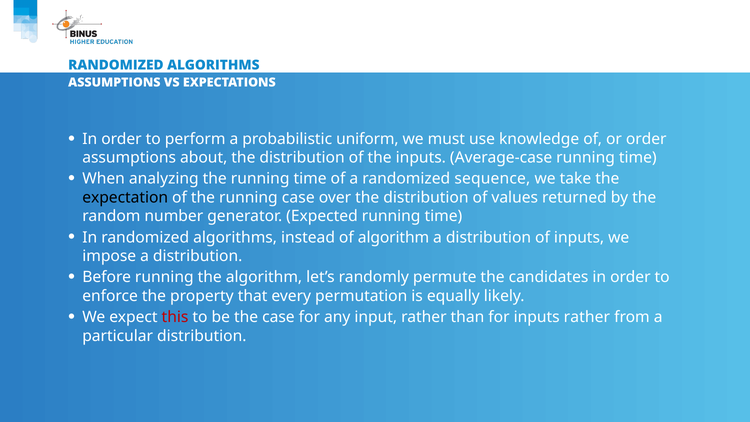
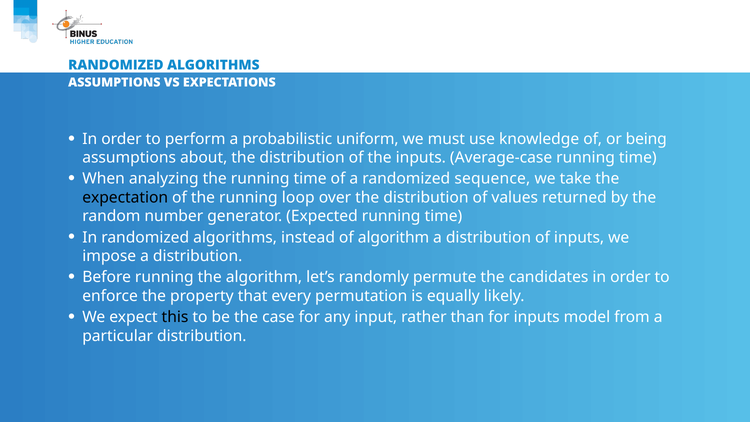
or order: order -> being (646, 139)
running case: case -> loop (298, 198)
this colour: red -> black (175, 317)
inputs rather: rather -> model (587, 317)
